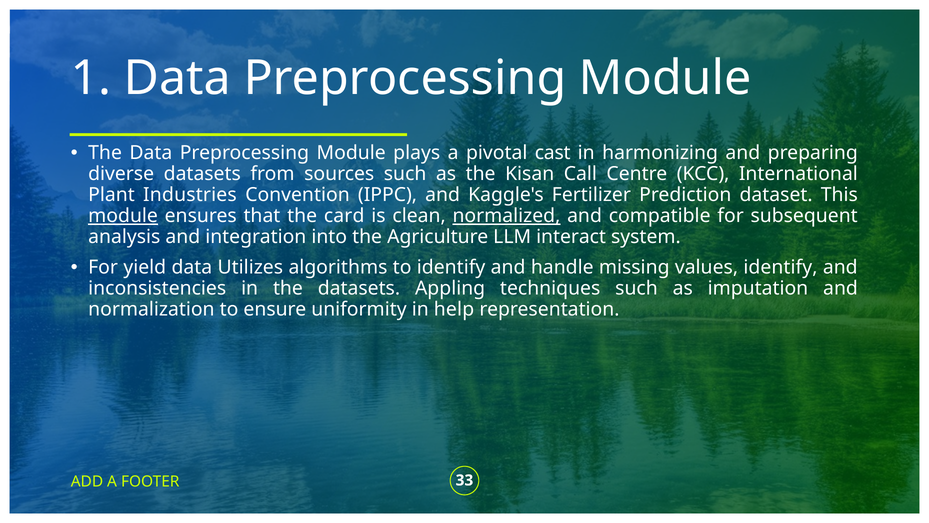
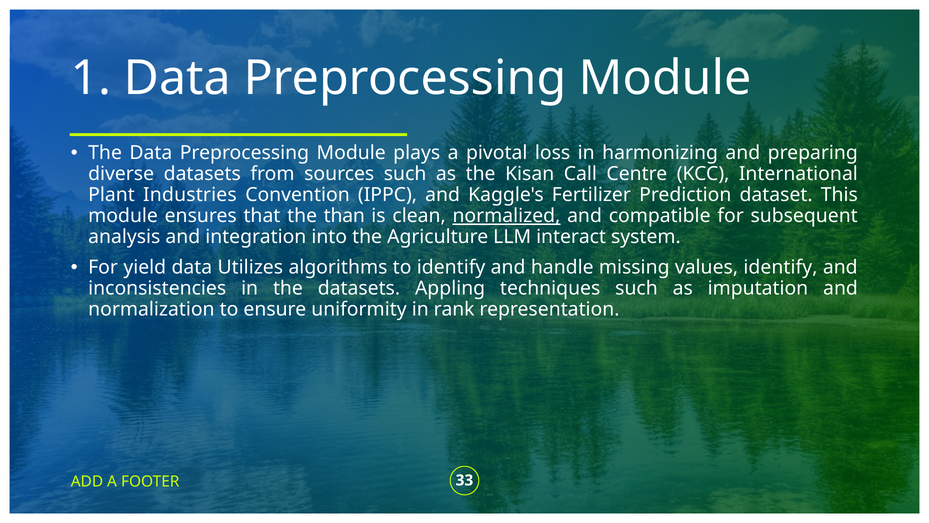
cast: cast -> loss (553, 153)
module underline: present -> none (123, 216)
card: card -> than (344, 216)
help: help -> rank (454, 309)
